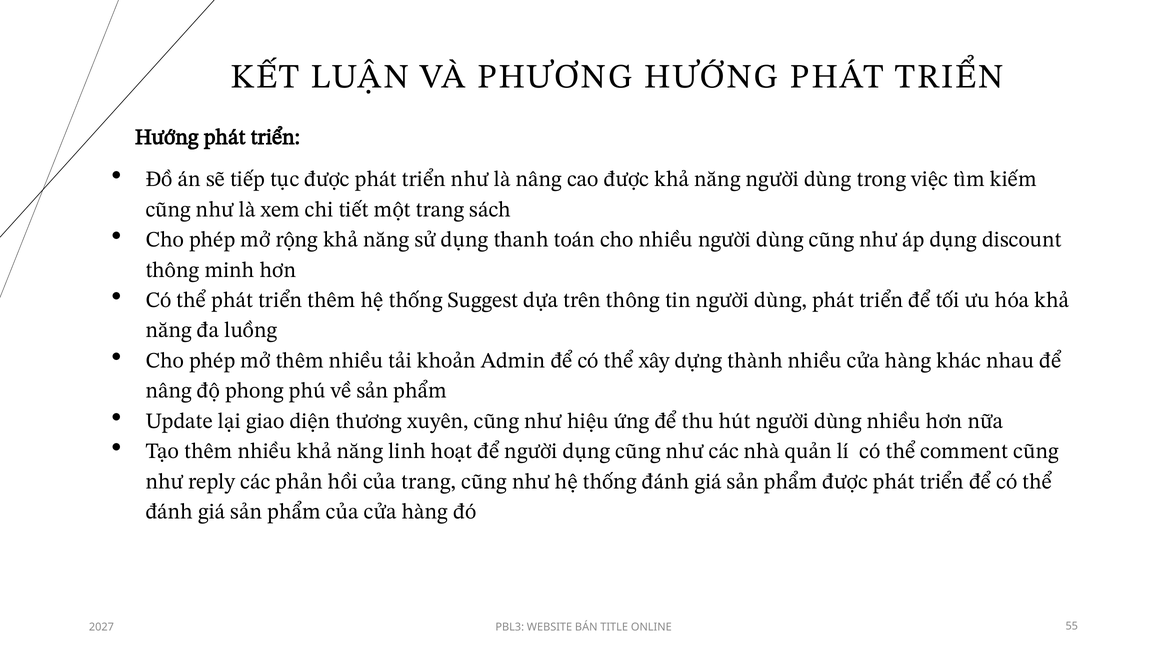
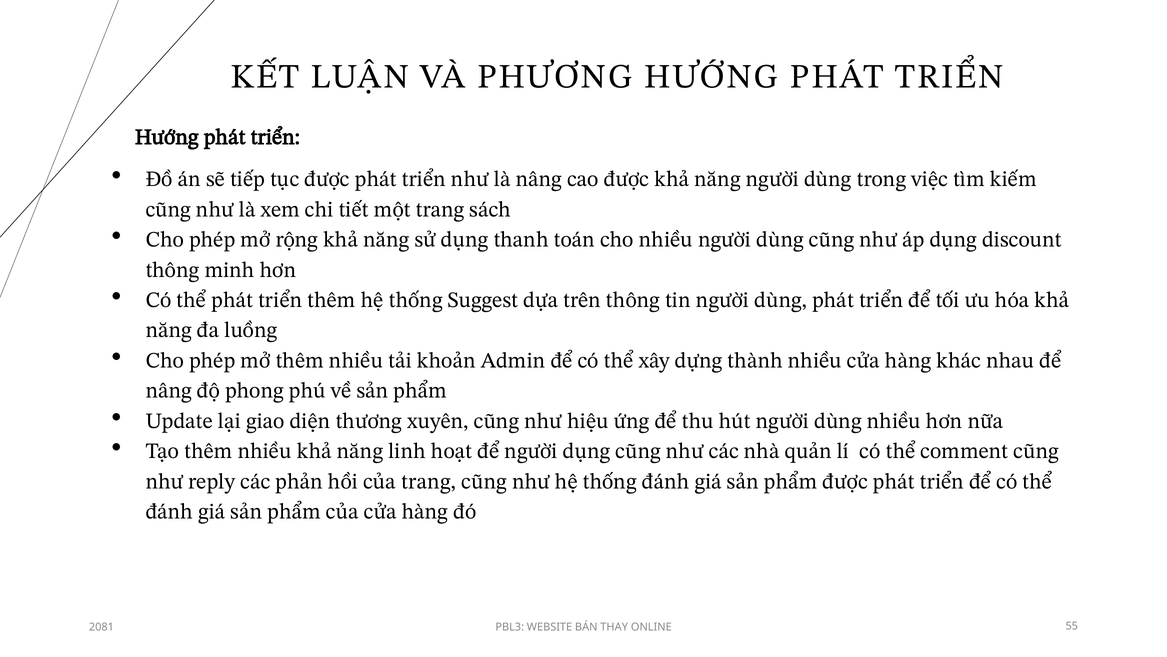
2027: 2027 -> 2081 (101, 627)
TITLE: TITLE -> THAY (614, 627)
